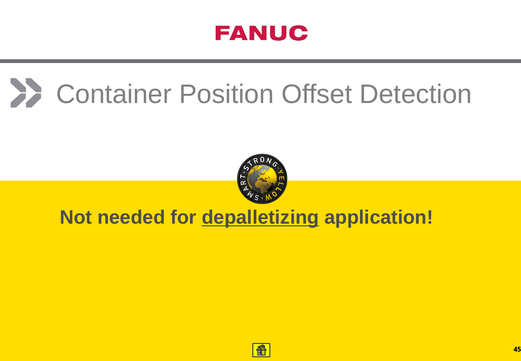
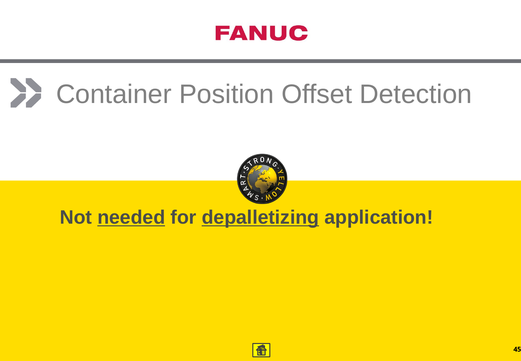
needed underline: none -> present (131, 217)
